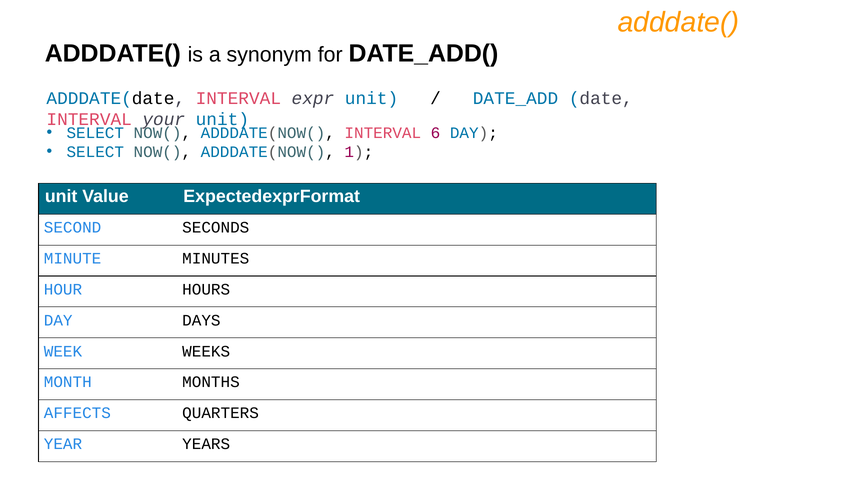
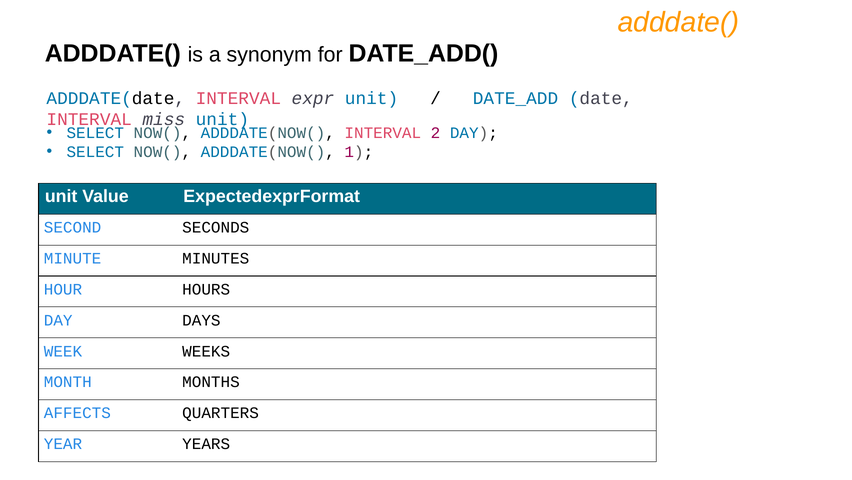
your: your -> miss (164, 119)
6: 6 -> 2 (436, 133)
